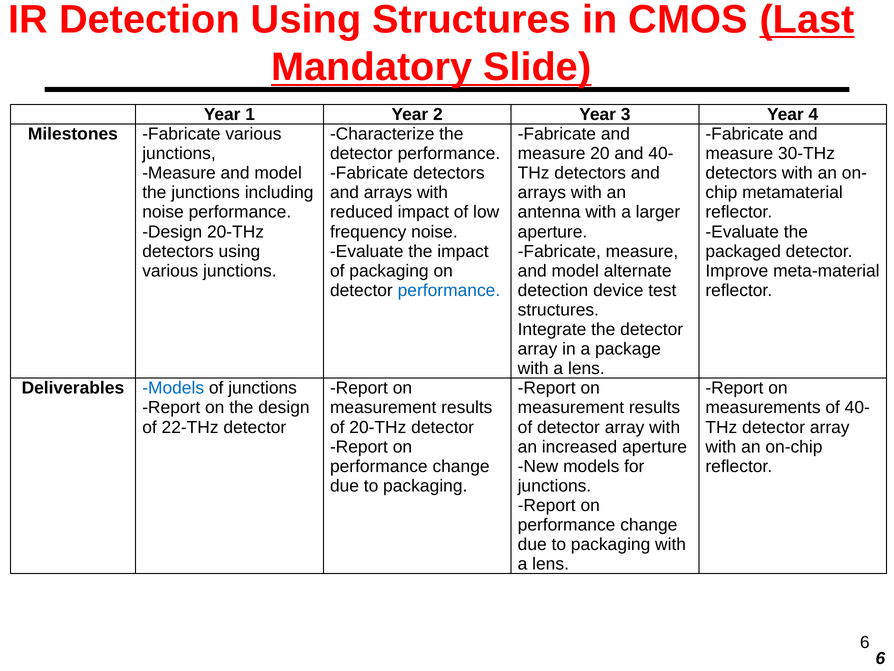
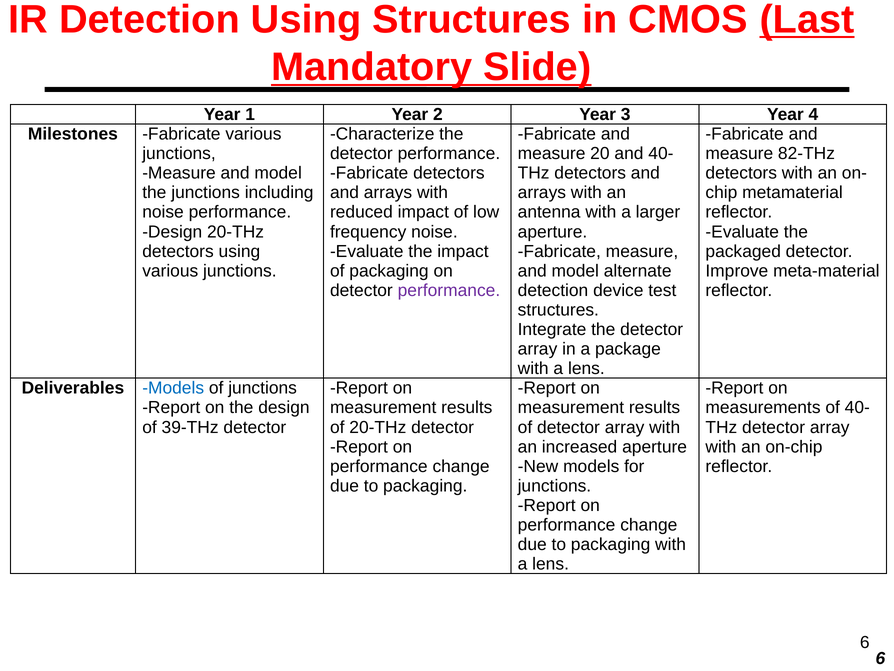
30-THz: 30-THz -> 82-THz (806, 153)
performance colour: blue -> purple (449, 290)
22-THz: 22-THz -> 39-THz (190, 427)
